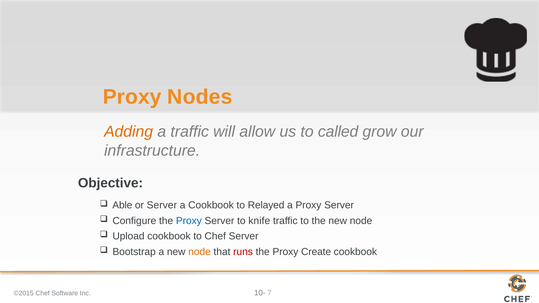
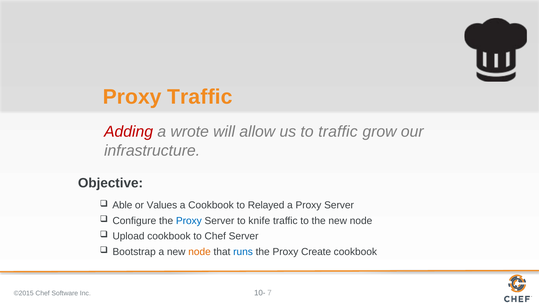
Proxy Nodes: Nodes -> Traffic (200, 97)
Adding colour: orange -> red (129, 132)
a traffic: traffic -> wrote (190, 132)
to called: called -> traffic (338, 132)
or Server: Server -> Values (162, 205)
runs colour: red -> blue (243, 252)
